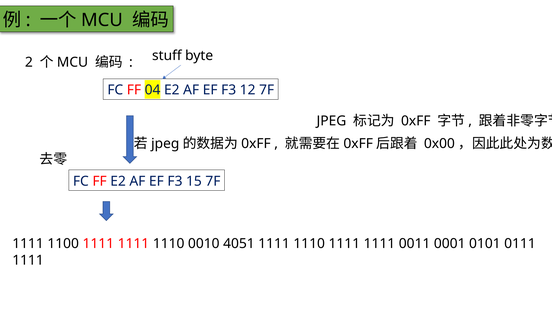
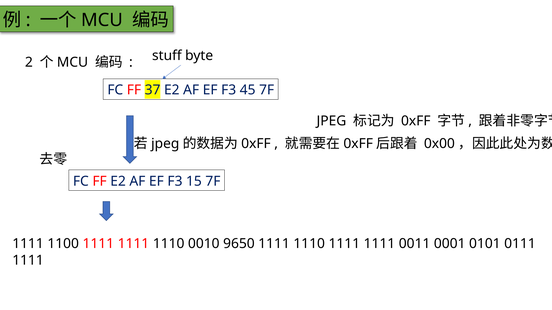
04: 04 -> 37 (153, 90)
12: 12 -> 45 (248, 90)
4051: 4051 -> 9650 (239, 244)
